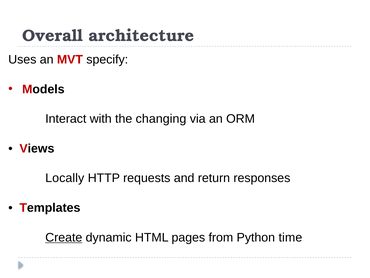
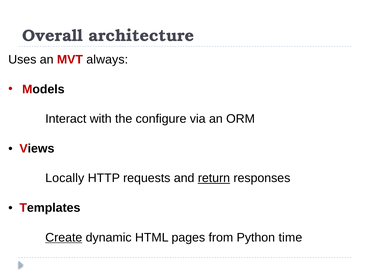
specify: specify -> always (107, 59)
changing: changing -> configure (161, 119)
return underline: none -> present (214, 178)
